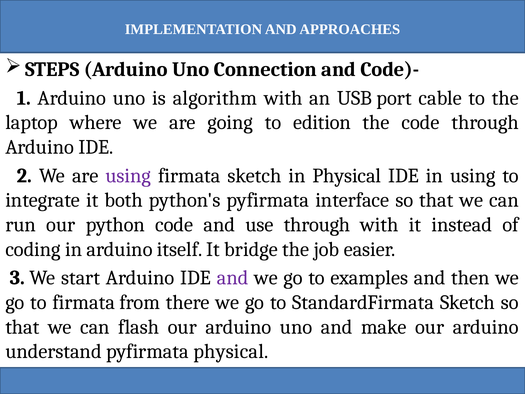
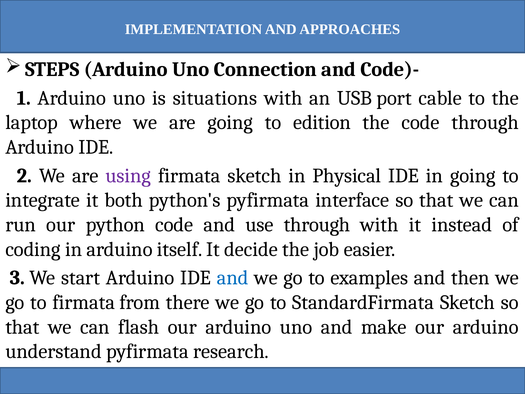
algorithm: algorithm -> situations (215, 98)
in using: using -> going (473, 176)
bridge: bridge -> decide (251, 249)
and colour: purple -> blue (233, 278)
pyfirmata physical: physical -> research (231, 351)
